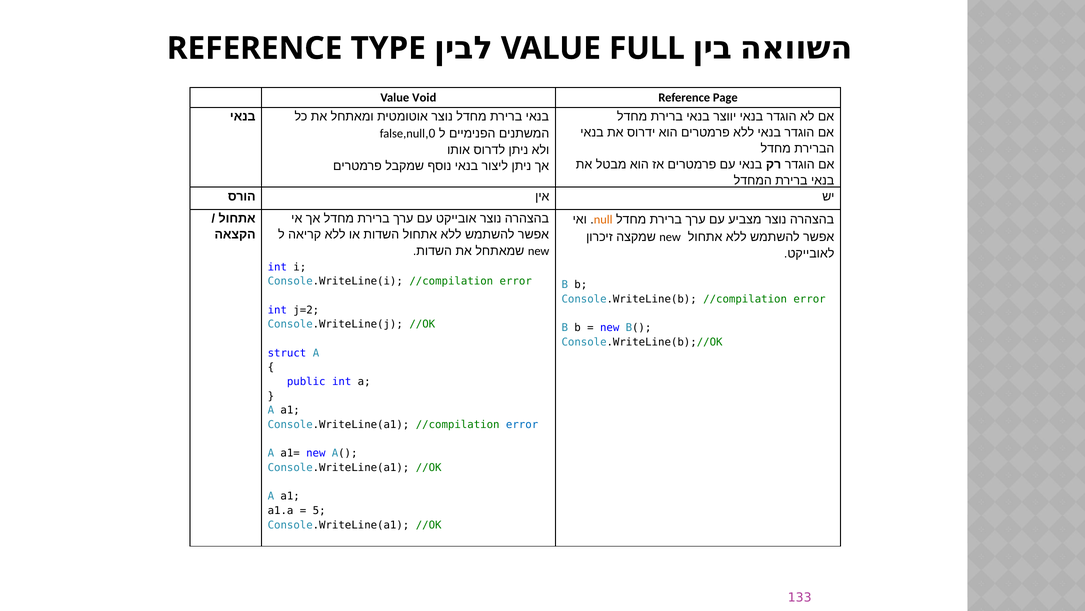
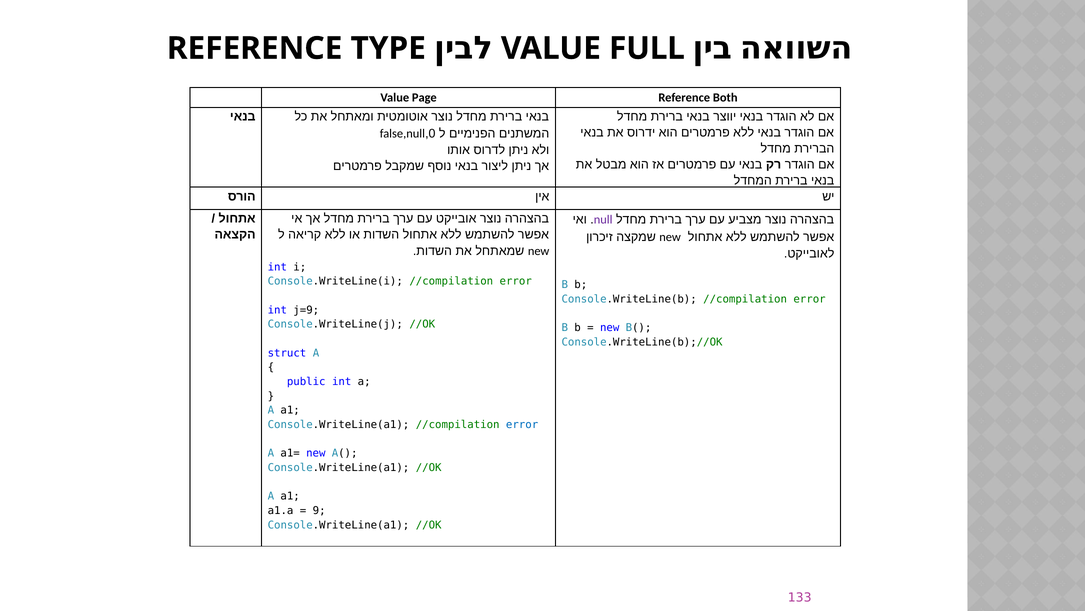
Void: Void -> Page (424, 97)
Page: Page -> Both (725, 97)
null colour: orange -> purple (603, 219)
j=2: j=2 -> j=9 (306, 310)
5: 5 -> 9 (319, 510)
